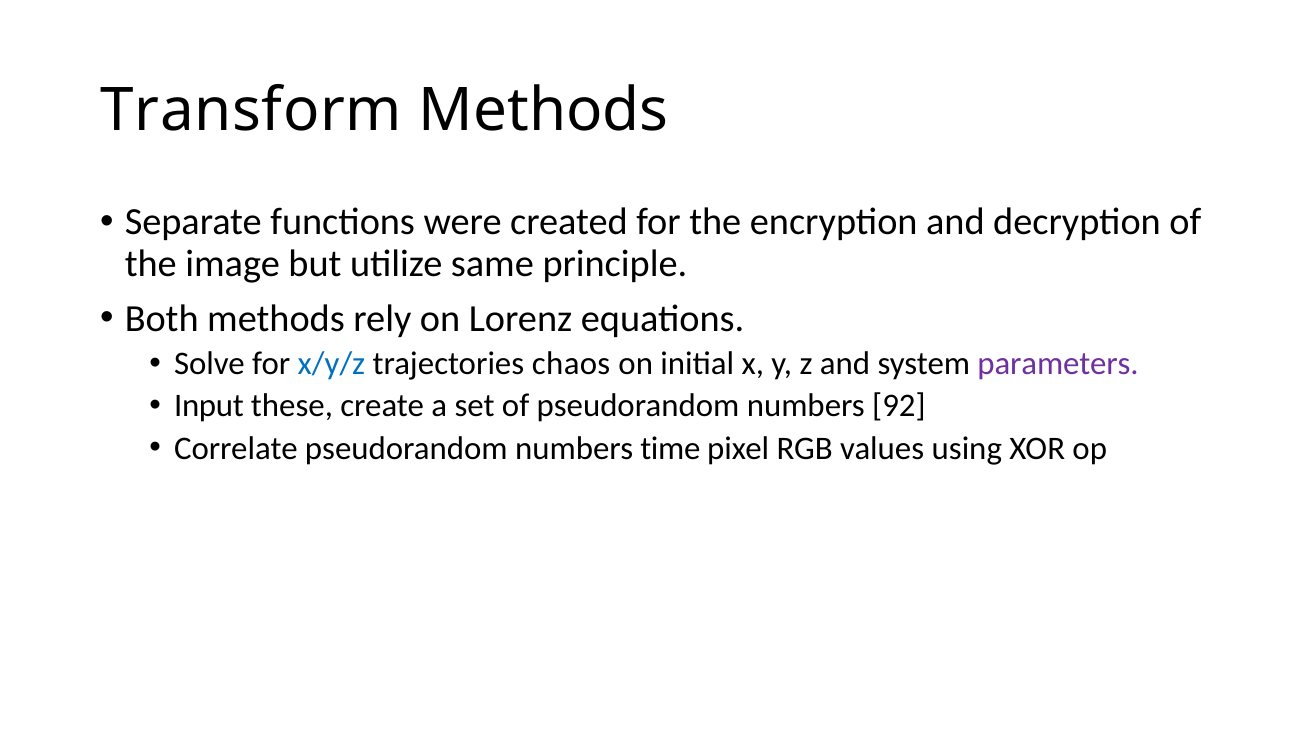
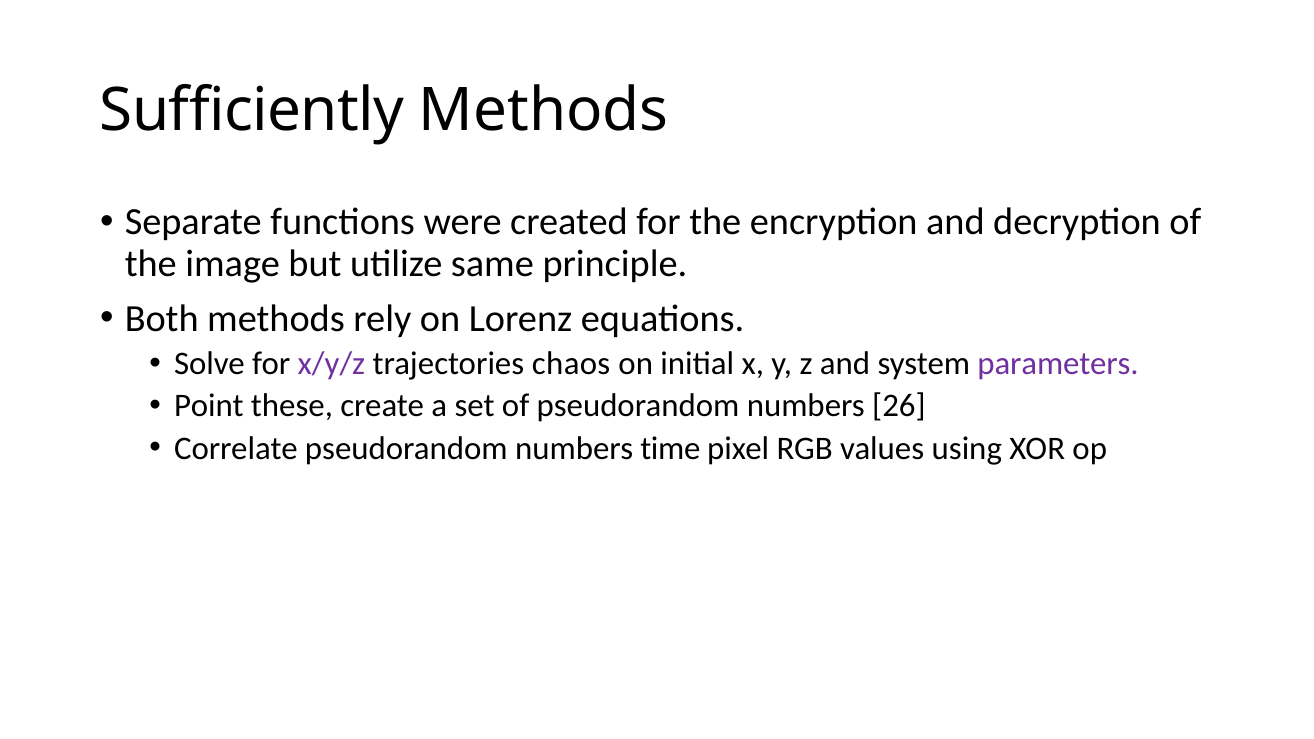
Transform: Transform -> Sufficiently (252, 110)
x/y/z colour: blue -> purple (331, 364)
Input: Input -> Point (209, 406)
92: 92 -> 26 (899, 406)
